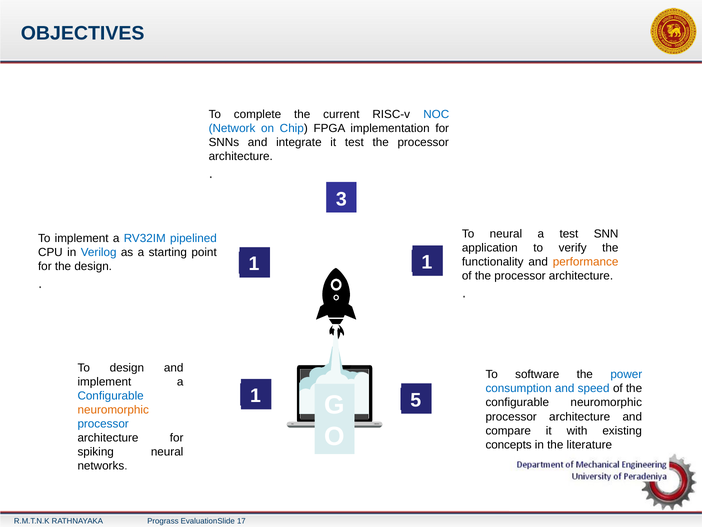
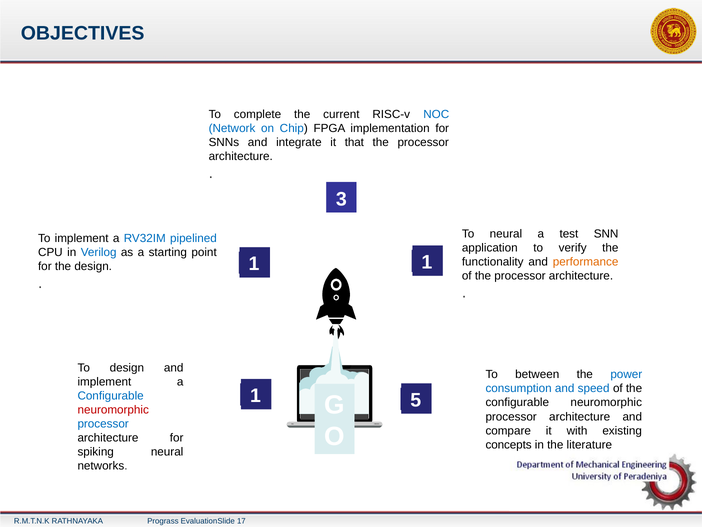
it test: test -> that (354, 142)
software: software -> between (537, 374)
neuromorphic colour: orange -> red (113, 409)
